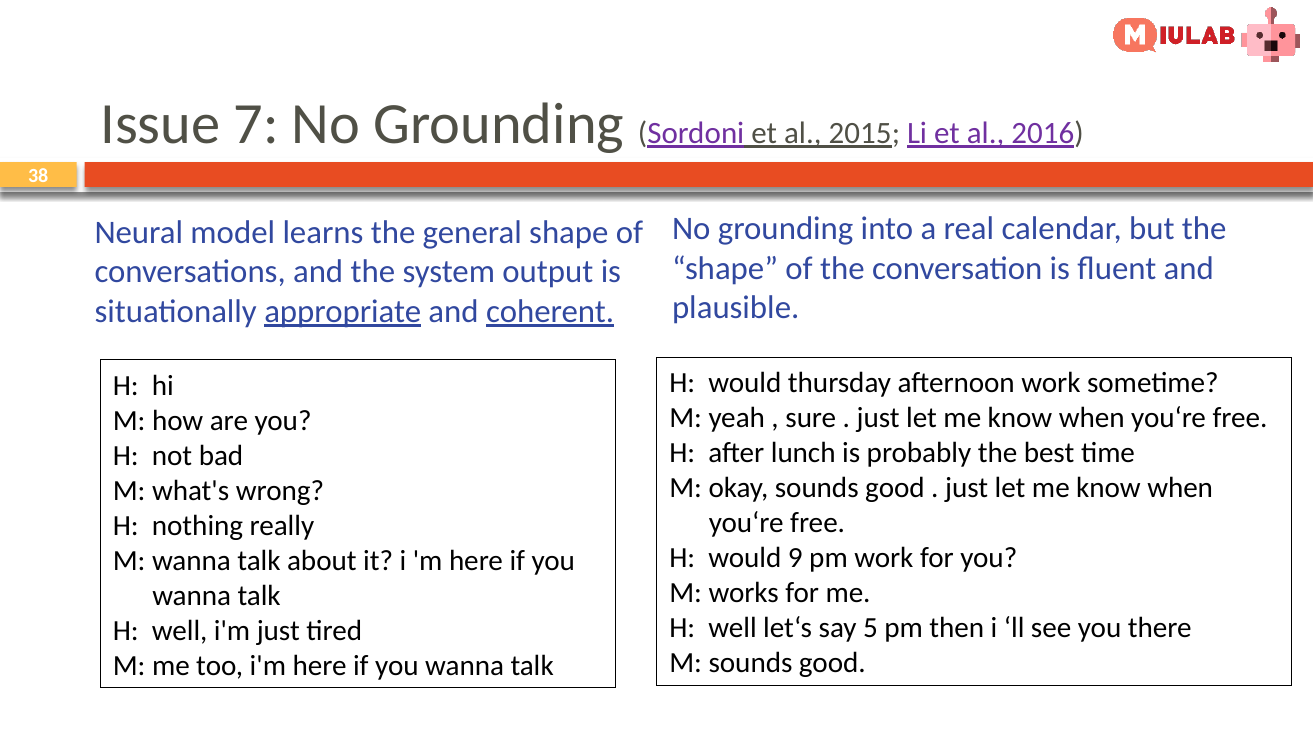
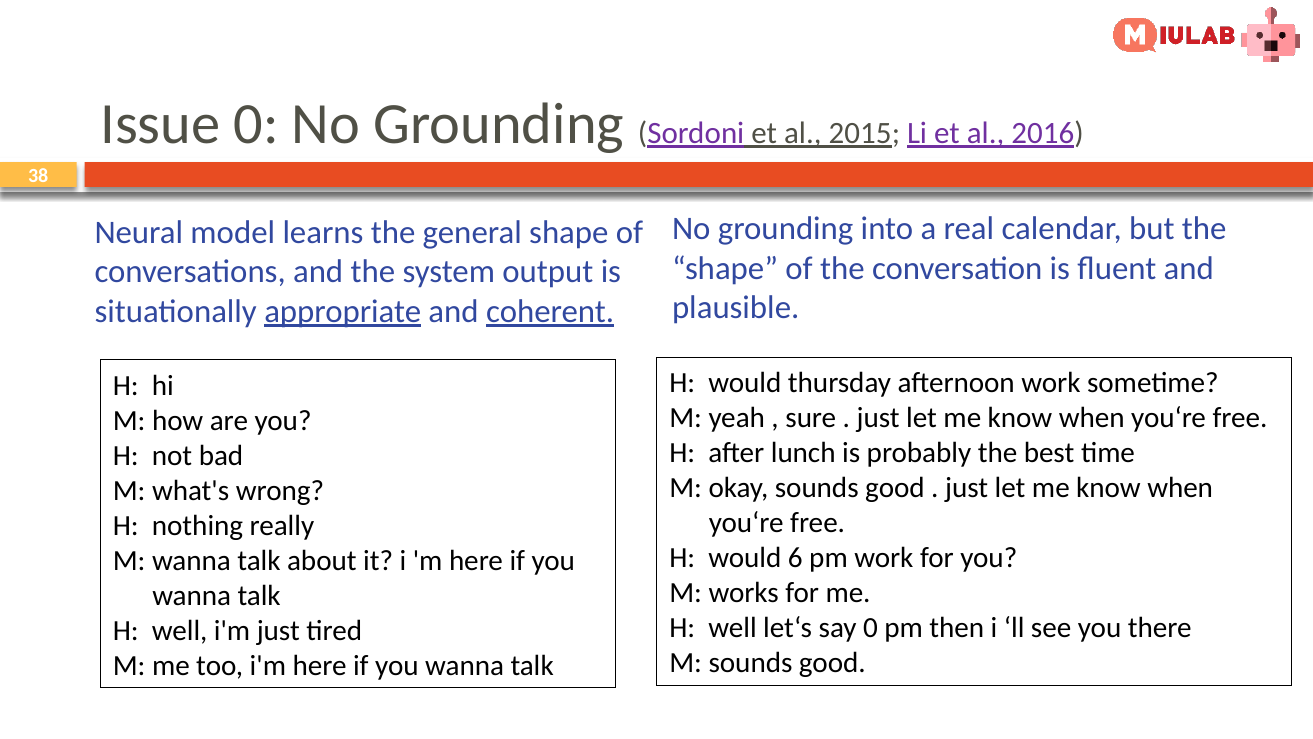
Issue 7: 7 -> 0 (256, 124)
9: 9 -> 6 (795, 558)
say 5: 5 -> 0 (870, 628)
